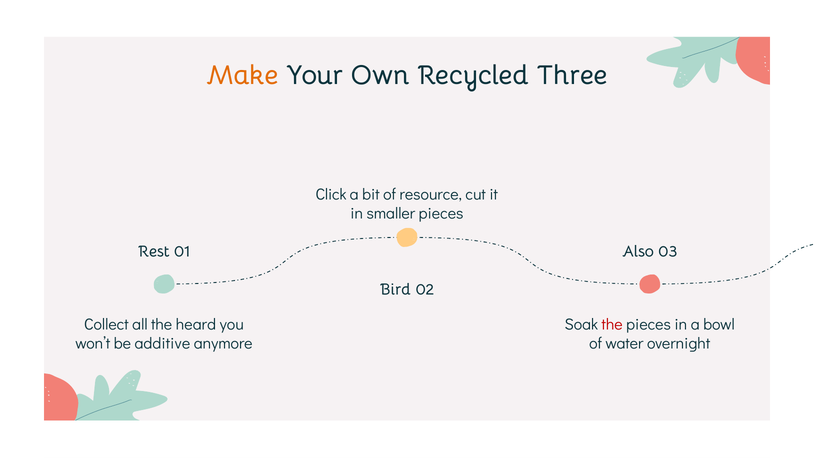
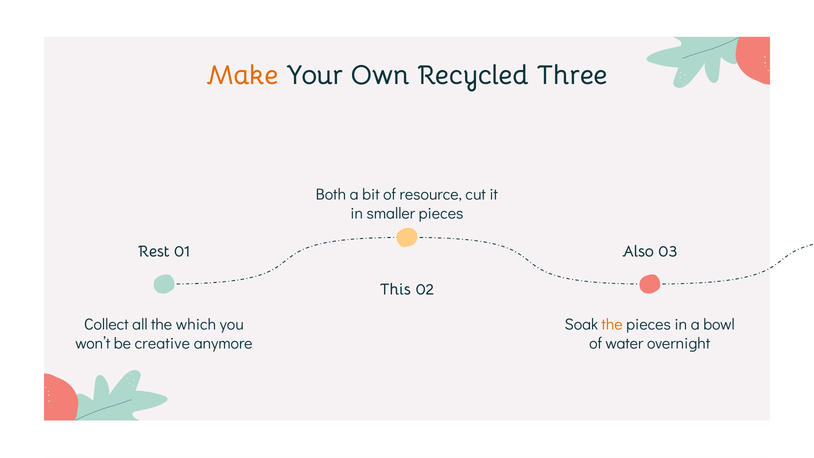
Click: Click -> Both (331, 195)
Bird: Bird -> This (395, 290)
heard: heard -> which (196, 324)
the colour: red -> orange (612, 324)
additive: additive -> creative (162, 343)
